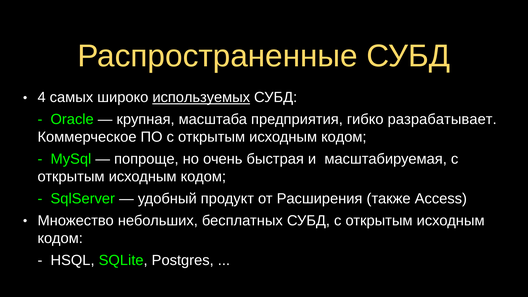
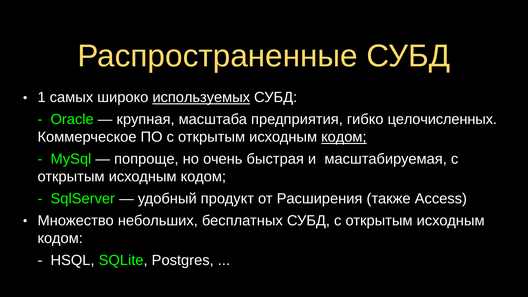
4: 4 -> 1 (42, 97)
разрабатывает: разрабатывает -> целочисленных (442, 119)
кодом underline: none -> present (344, 137)
